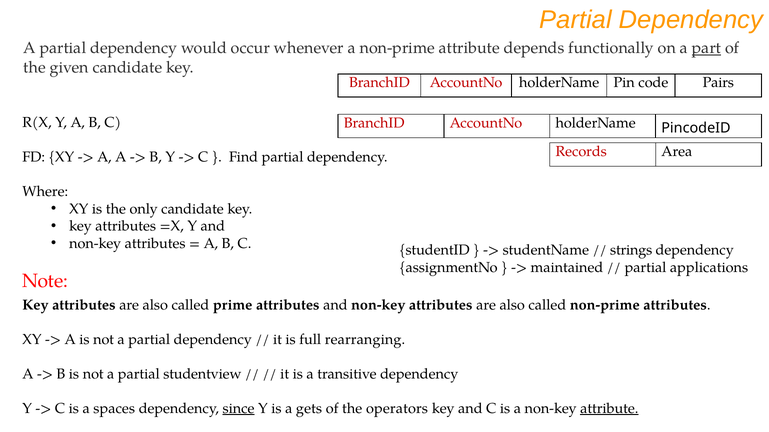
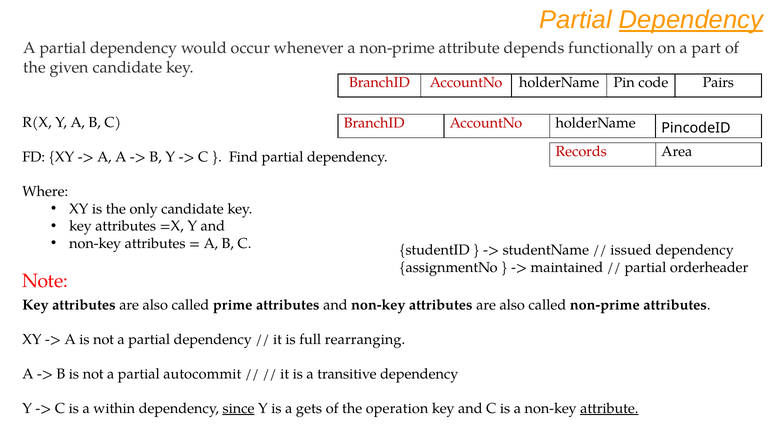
Dependency underline: none -> present (691, 20)
part underline: present -> none (706, 48)
strings: strings -> issued (631, 250)
applications: applications -> orderheader (709, 268)
studentview: studentview -> autocommit (202, 374)
spaces: spaces -> within (114, 409)
operators: operators -> operation (397, 409)
